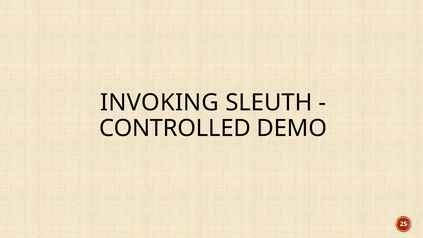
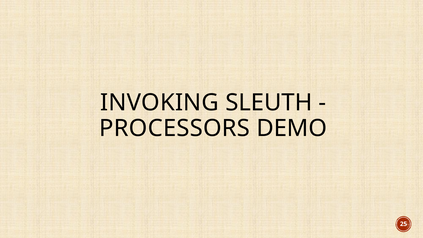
CONTROLLED: CONTROLLED -> PROCESSORS (175, 128)
